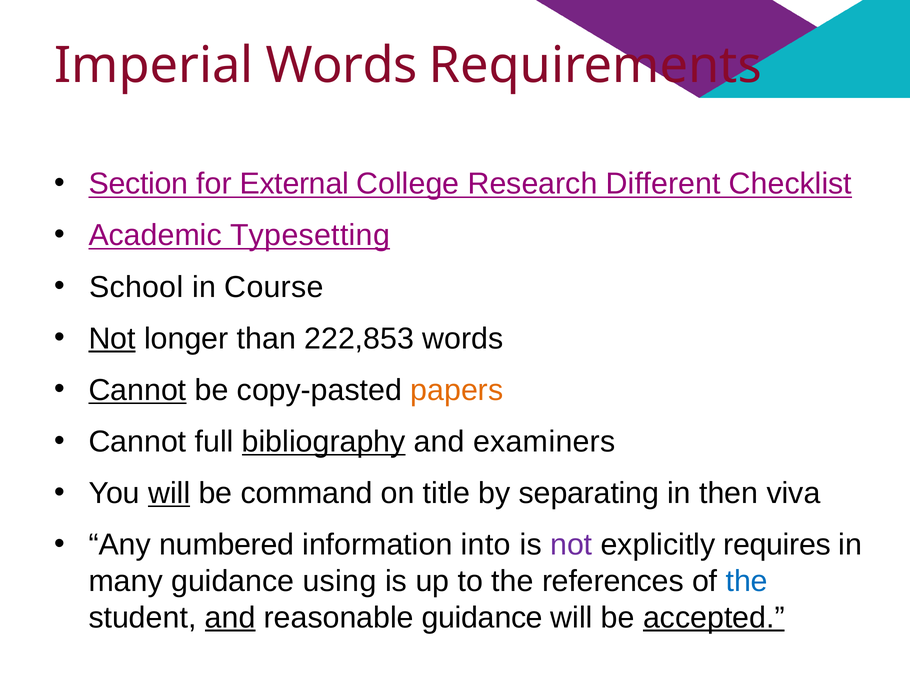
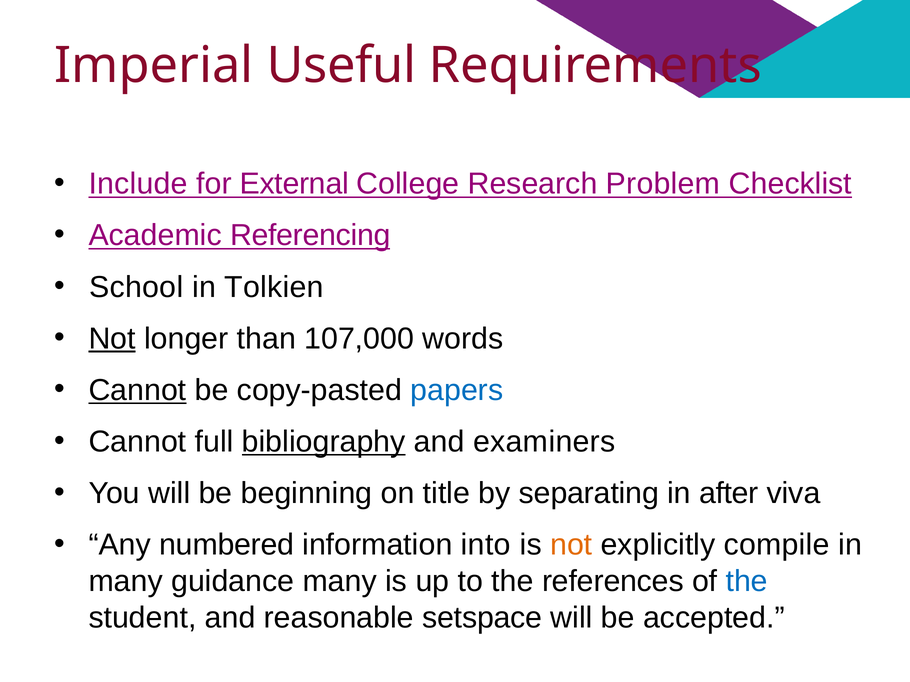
Imperial Words: Words -> Useful (341, 66)
Section: Section -> Include (138, 184)
Different: Different -> Problem (663, 184)
Typesetting: Typesetting -> Referencing (310, 236)
Course: Course -> Tolkien (274, 287)
222,853: 222,853 -> 107,000 (359, 339)
papers colour: orange -> blue (457, 390)
will underline: present -> none (169, 494)
command: command -> beginning (307, 494)
then: then -> after (729, 494)
not colour: purple -> orange (571, 545)
requires: requires -> compile (777, 545)
guidance using: using -> many (340, 582)
and underline: present -> none (230, 618)
reasonable guidance: guidance -> setspace (482, 618)
accepted underline: present -> none (714, 618)
